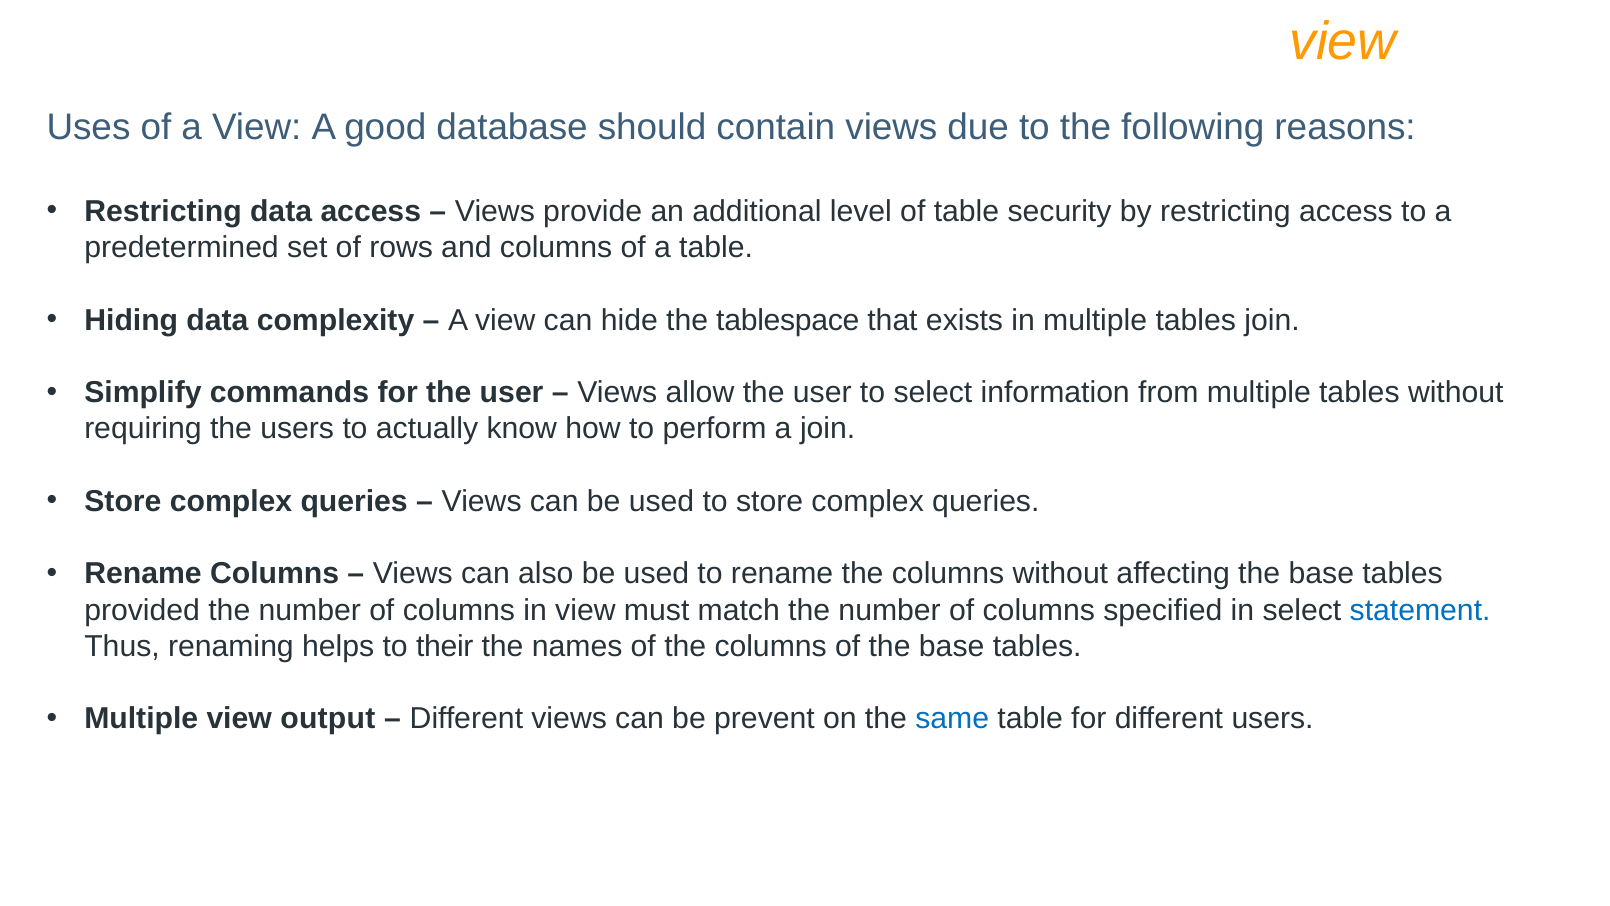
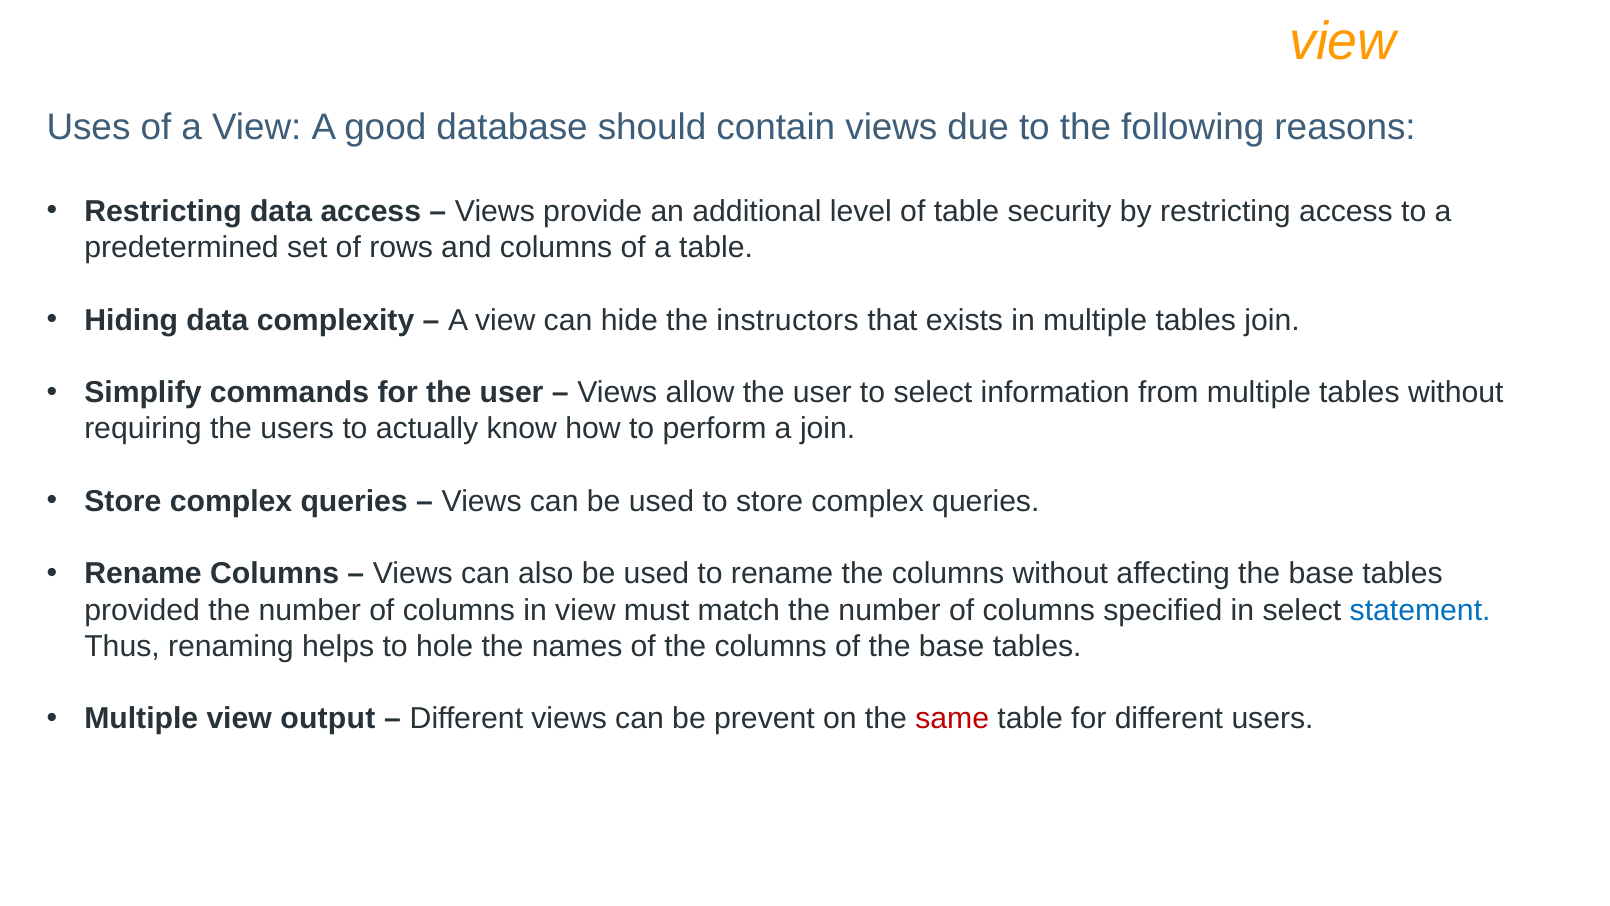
tablespace: tablespace -> instructors (788, 320)
their: their -> hole (445, 646)
same colour: blue -> red (952, 719)
